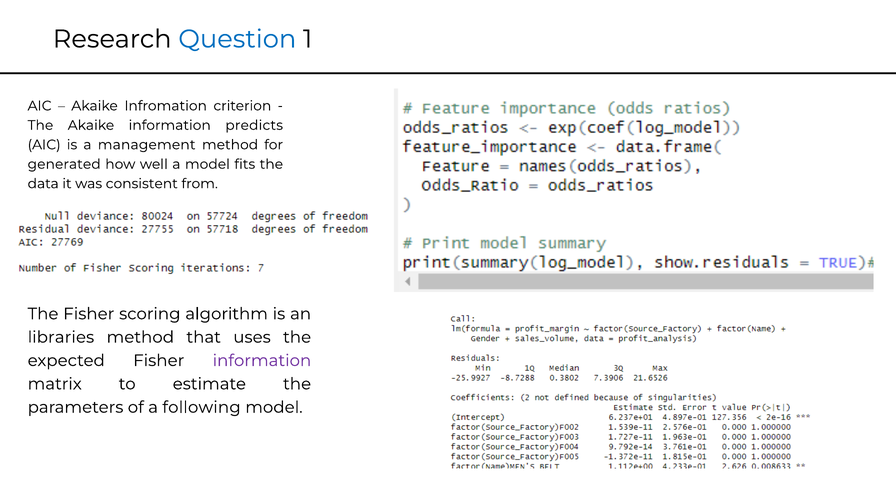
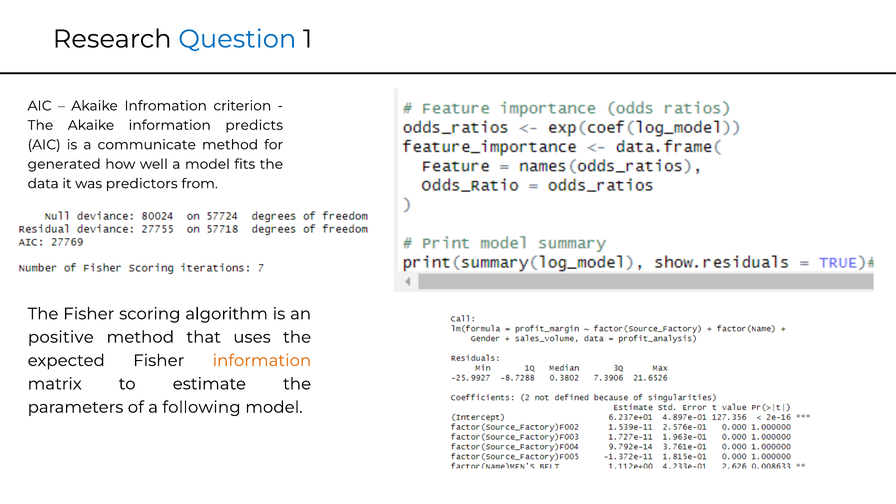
management: management -> communicate (147, 145)
consistent: consistent -> predictors (142, 184)
libraries: libraries -> positive (61, 337)
information colour: purple -> orange (262, 361)
